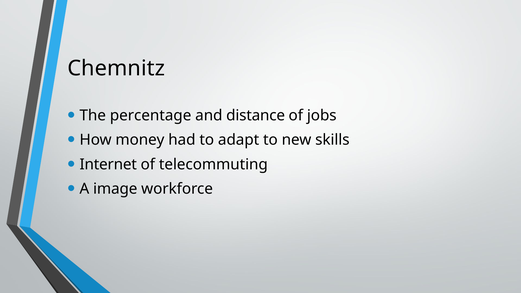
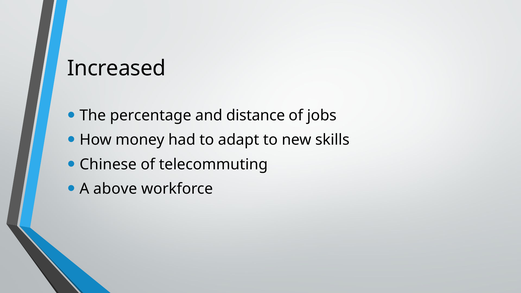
Chemnitz: Chemnitz -> Increased (116, 68)
Internet: Internet -> Chinese (108, 165)
image: image -> above (115, 189)
